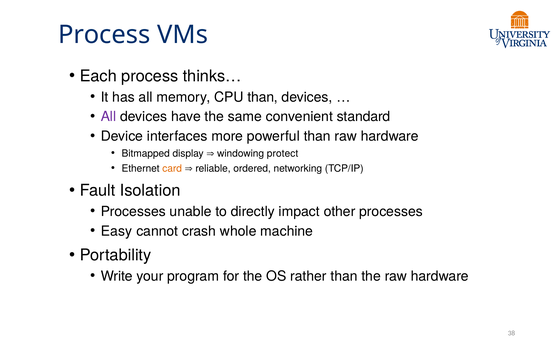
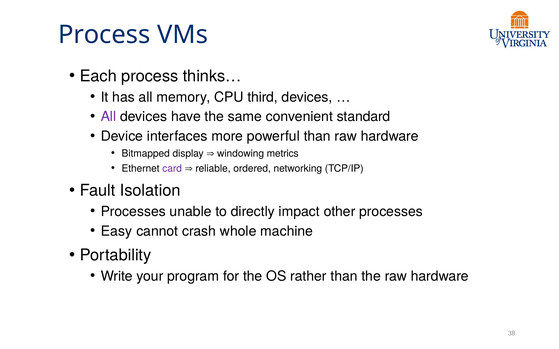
CPU than: than -> third (263, 97)
protect: protect -> metrics (283, 154)
card colour: orange -> purple (172, 169)
